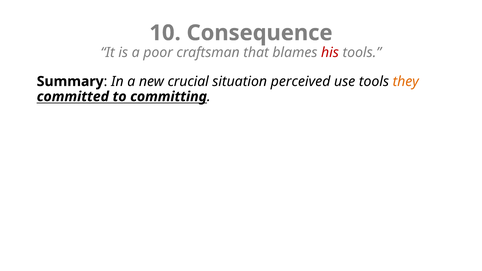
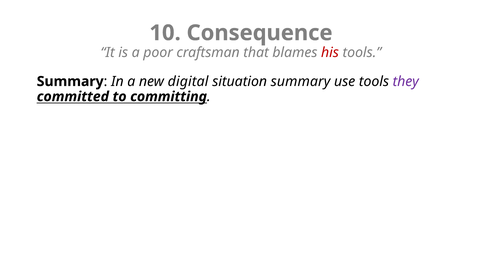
crucial: crucial -> digital (188, 81)
situation perceived: perceived -> summary (301, 81)
they colour: orange -> purple (406, 81)
